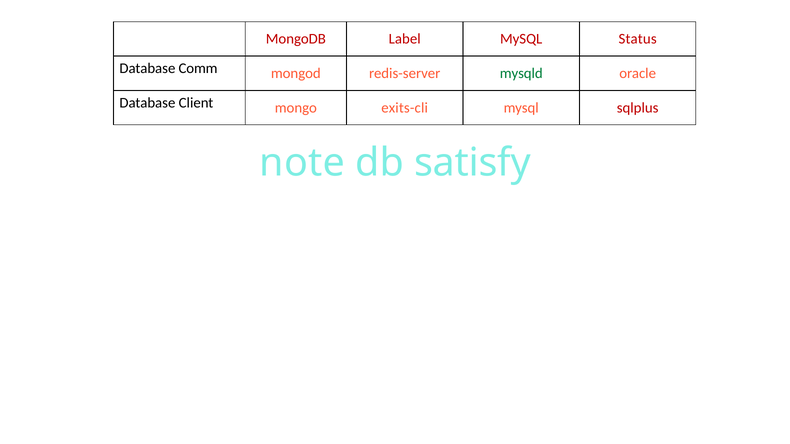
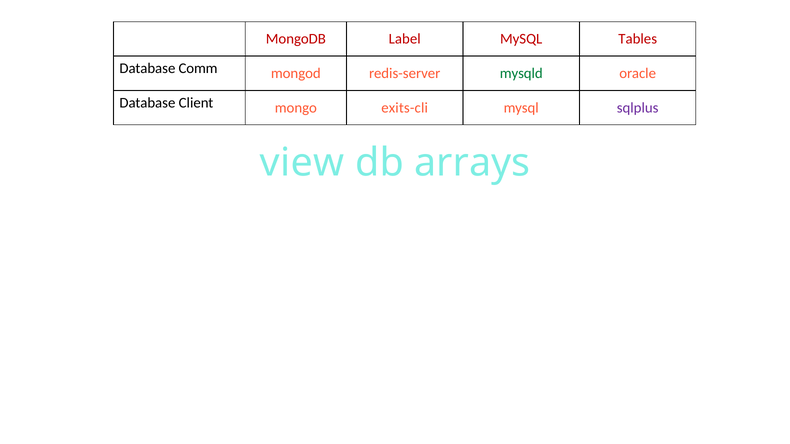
Status: Status -> Tables (638, 39)
sqlplus colour: red -> purple (638, 108)
note: note -> view (302, 163)
satisfy: satisfy -> arrays (472, 163)
